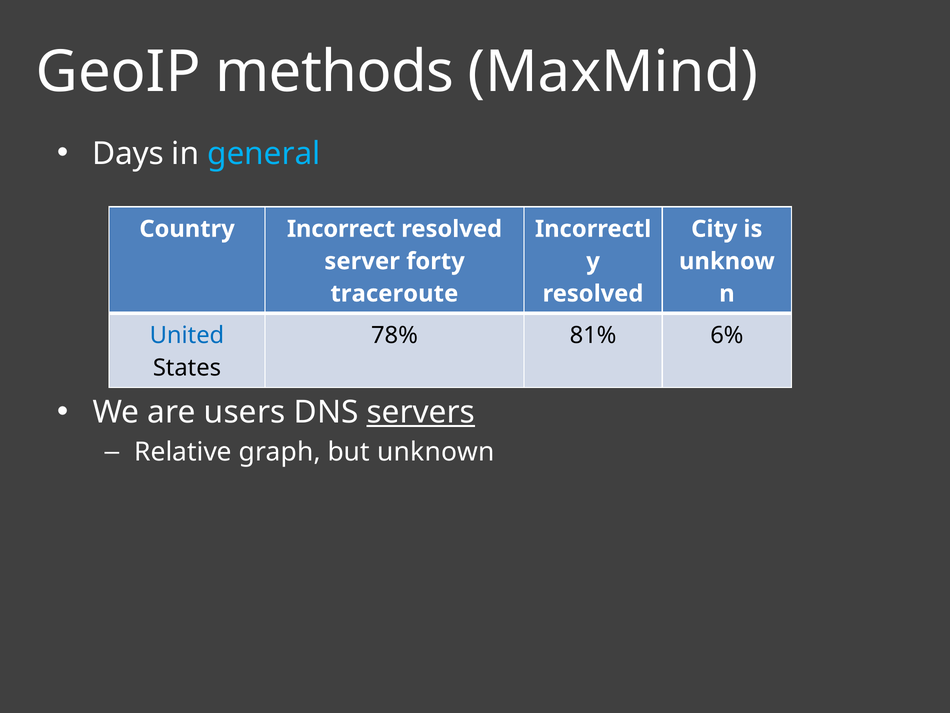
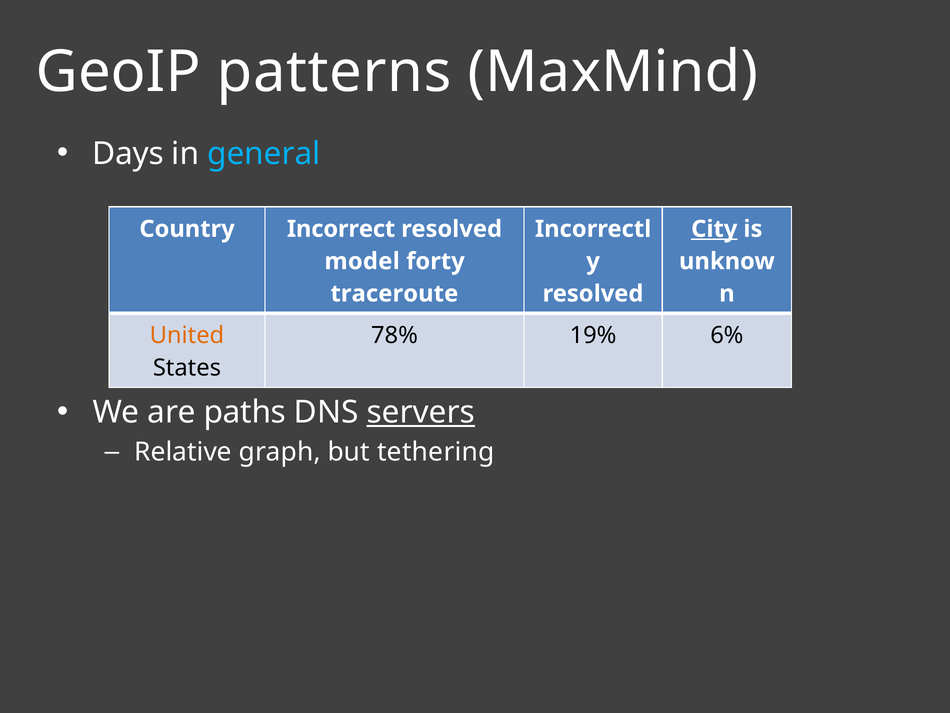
methods: methods -> patterns (334, 72)
City underline: none -> present (714, 229)
server: server -> model (362, 261)
United colour: blue -> orange (187, 335)
81%: 81% -> 19% (593, 335)
users: users -> paths (245, 412)
unknown: unknown -> tethering (436, 452)
